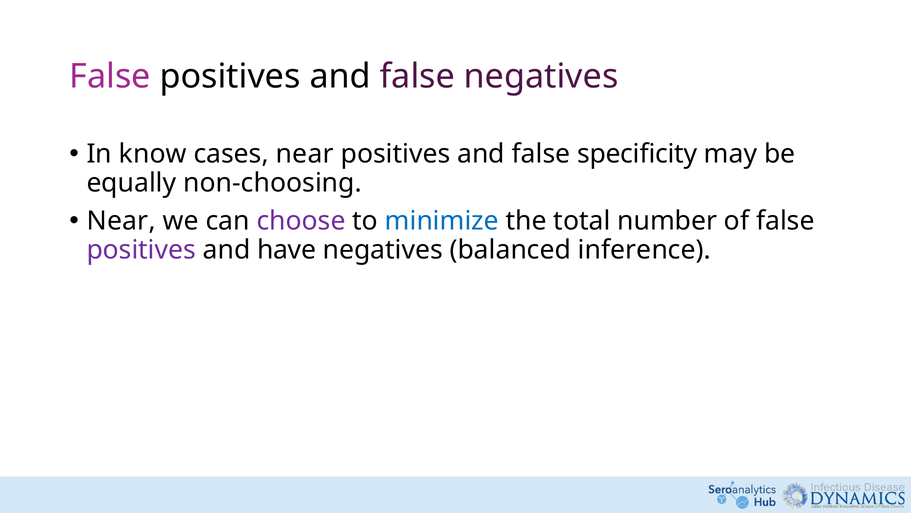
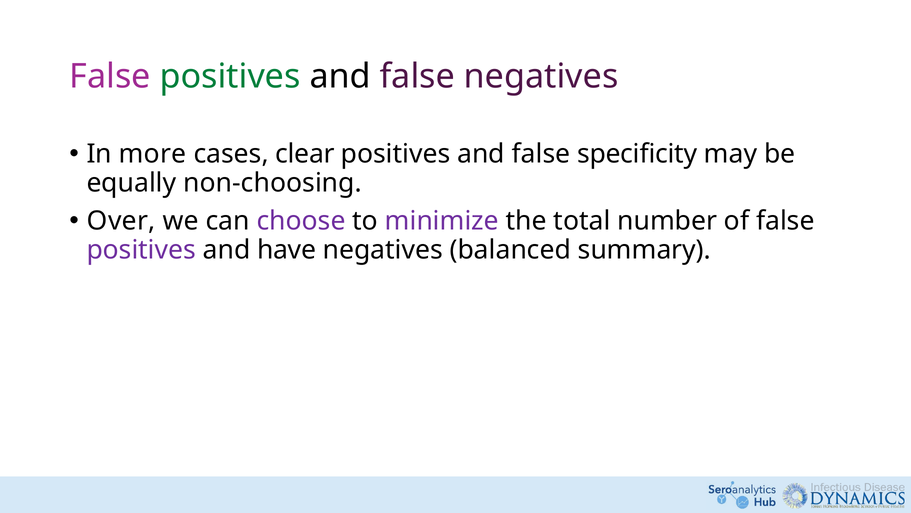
positives colour: black -> green (230, 77)
know: know -> more (153, 154)
cases near: near -> clear (305, 154)
Near: Near -> Over (121, 221)
minimize colour: blue -> purple (442, 221)
inference: inference -> summary (644, 250)
